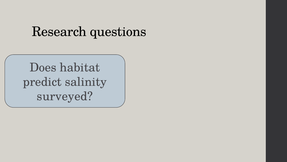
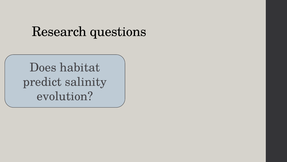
surveyed: surveyed -> evolution (65, 96)
